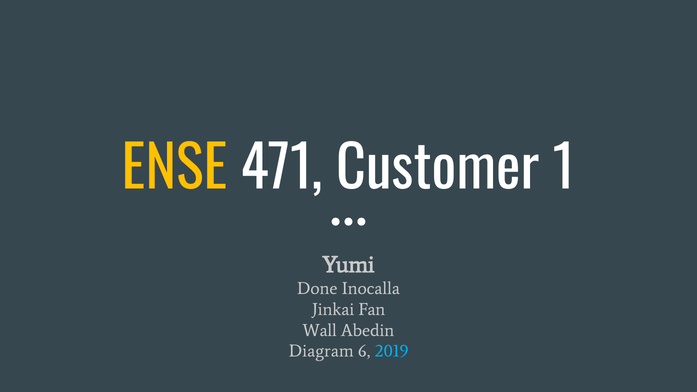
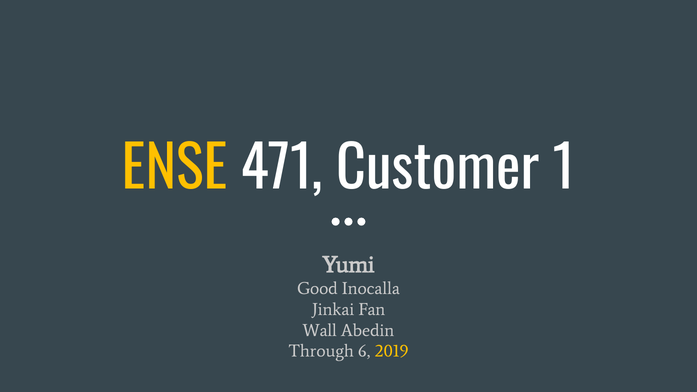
Done: Done -> Good (317, 289)
Diagram: Diagram -> Through (321, 351)
2019 colour: light blue -> yellow (392, 351)
